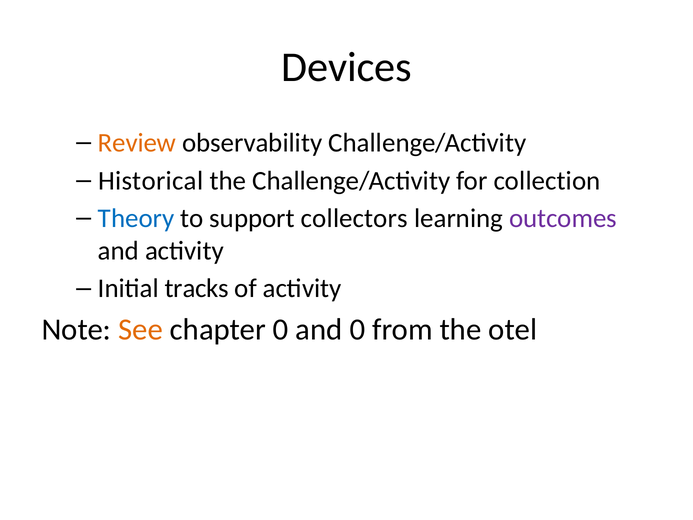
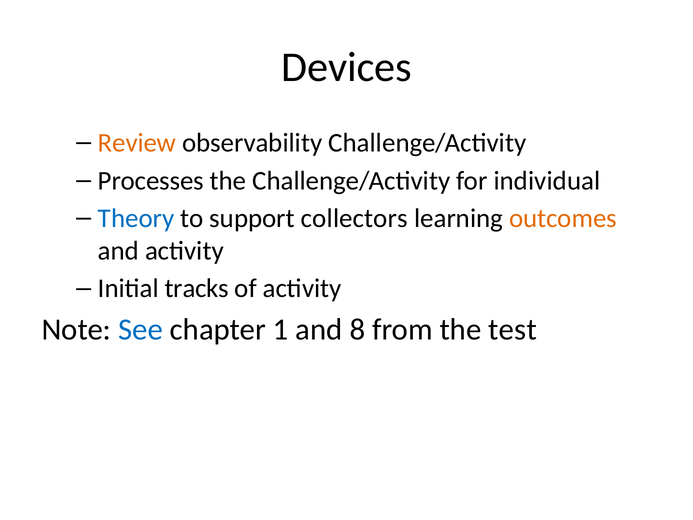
Historical: Historical -> Processes (151, 181)
collection: collection -> individual (547, 181)
outcomes colour: purple -> orange (563, 218)
See colour: orange -> blue (141, 330)
chapter 0: 0 -> 1 (281, 330)
and 0: 0 -> 8 (357, 330)
otel: otel -> test (513, 330)
